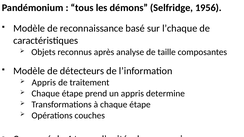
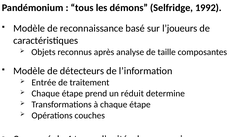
1956: 1956 -> 1992 (208, 8)
l’chaque: l’chaque -> l’joueurs (180, 28)
Appris: Appris -> Entrée (44, 83)
un appris: appris -> réduit (132, 94)
